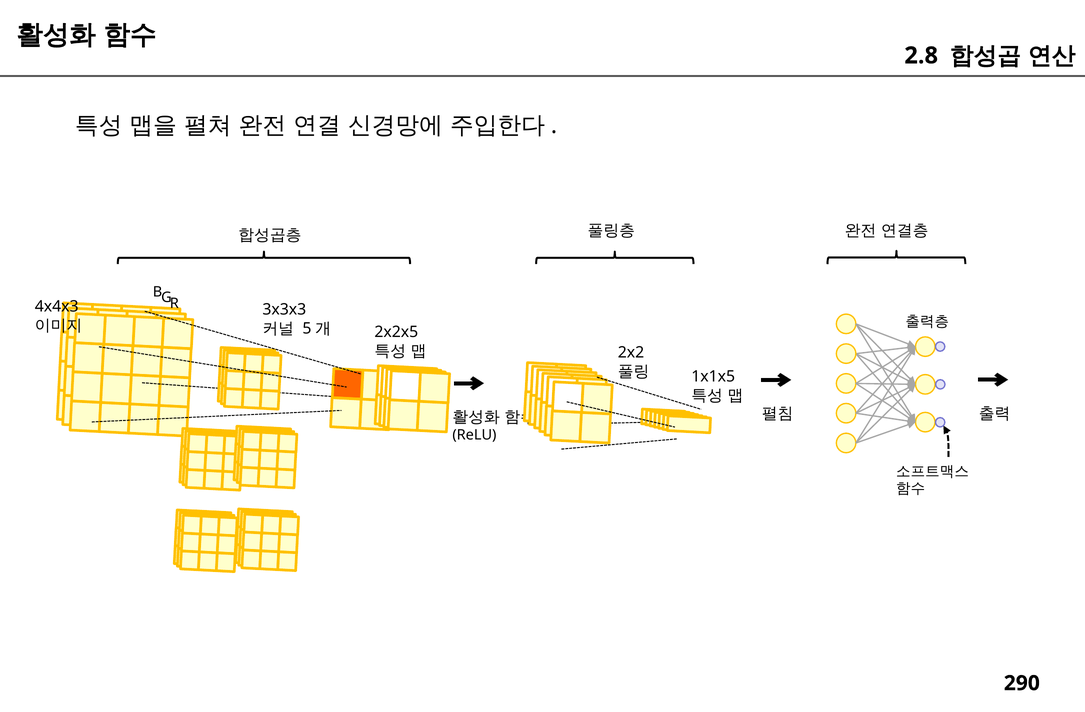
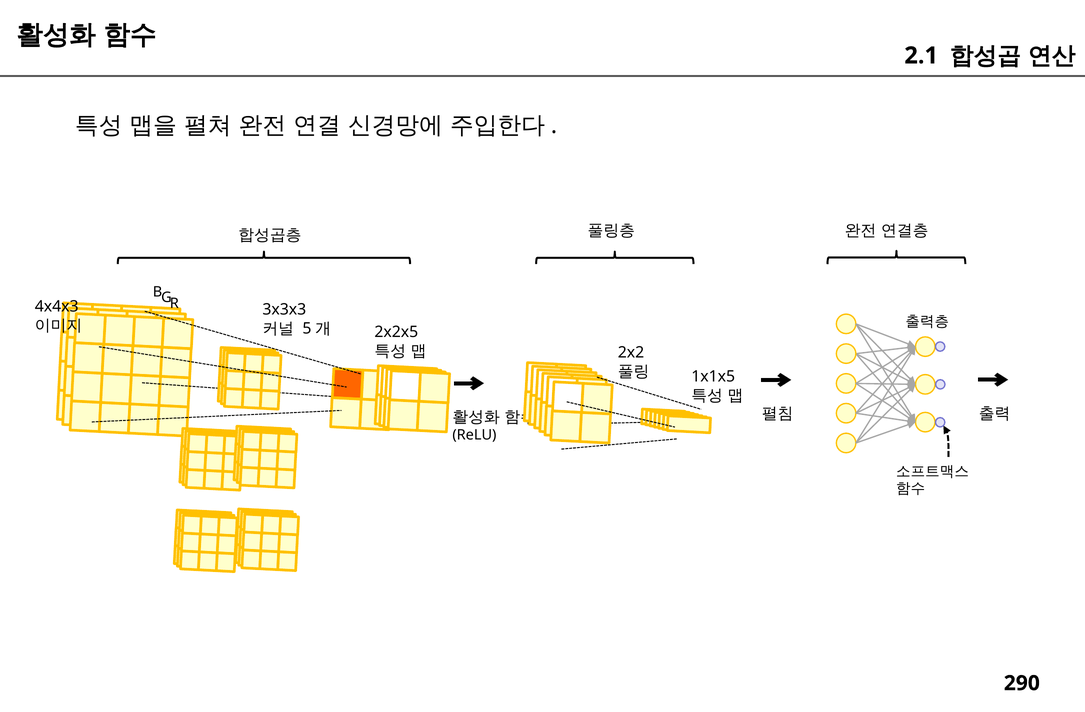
2.8: 2.8 -> 2.1 (921, 56)
